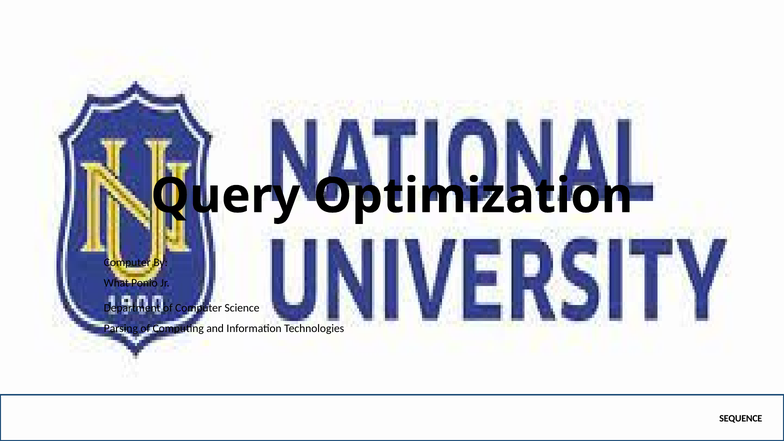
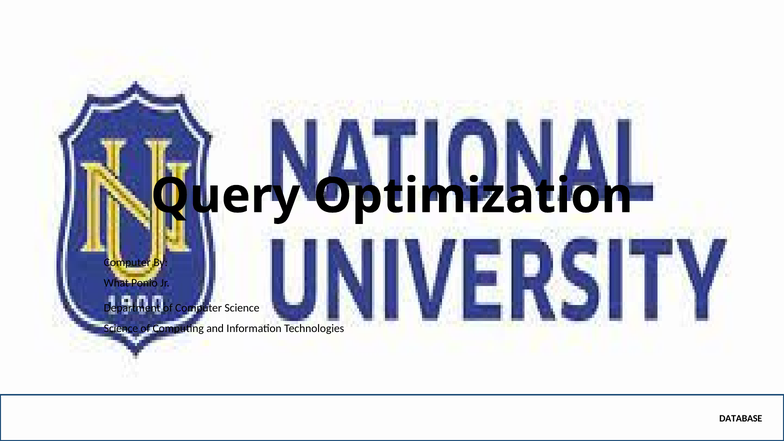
Parsing: Parsing -> Science (121, 328)
SEQUENCE: SEQUENCE -> DATABASE (741, 419)
